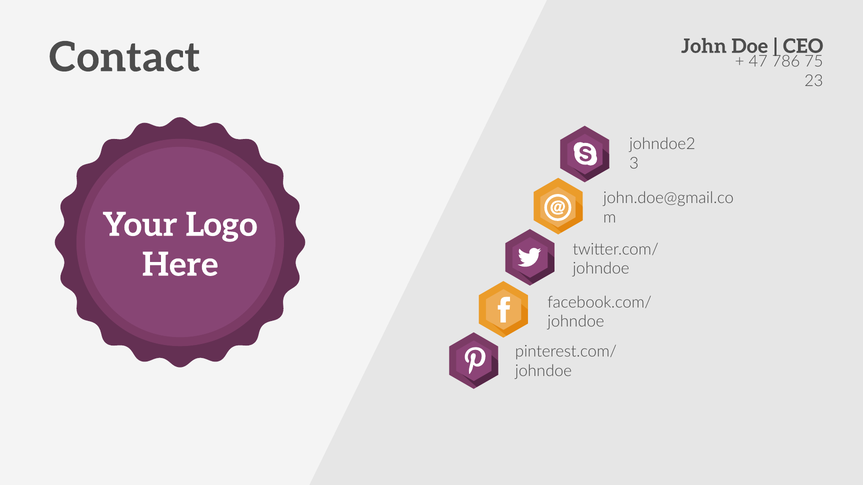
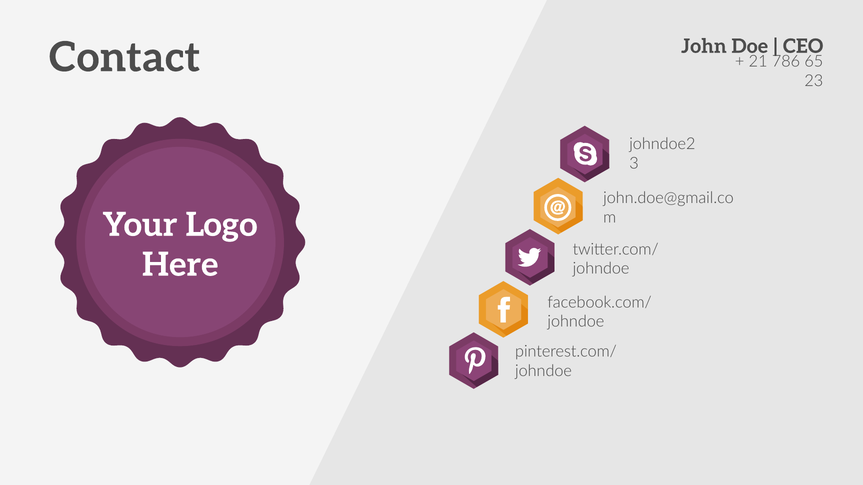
47: 47 -> 21 (758, 62)
75: 75 -> 65 (814, 62)
